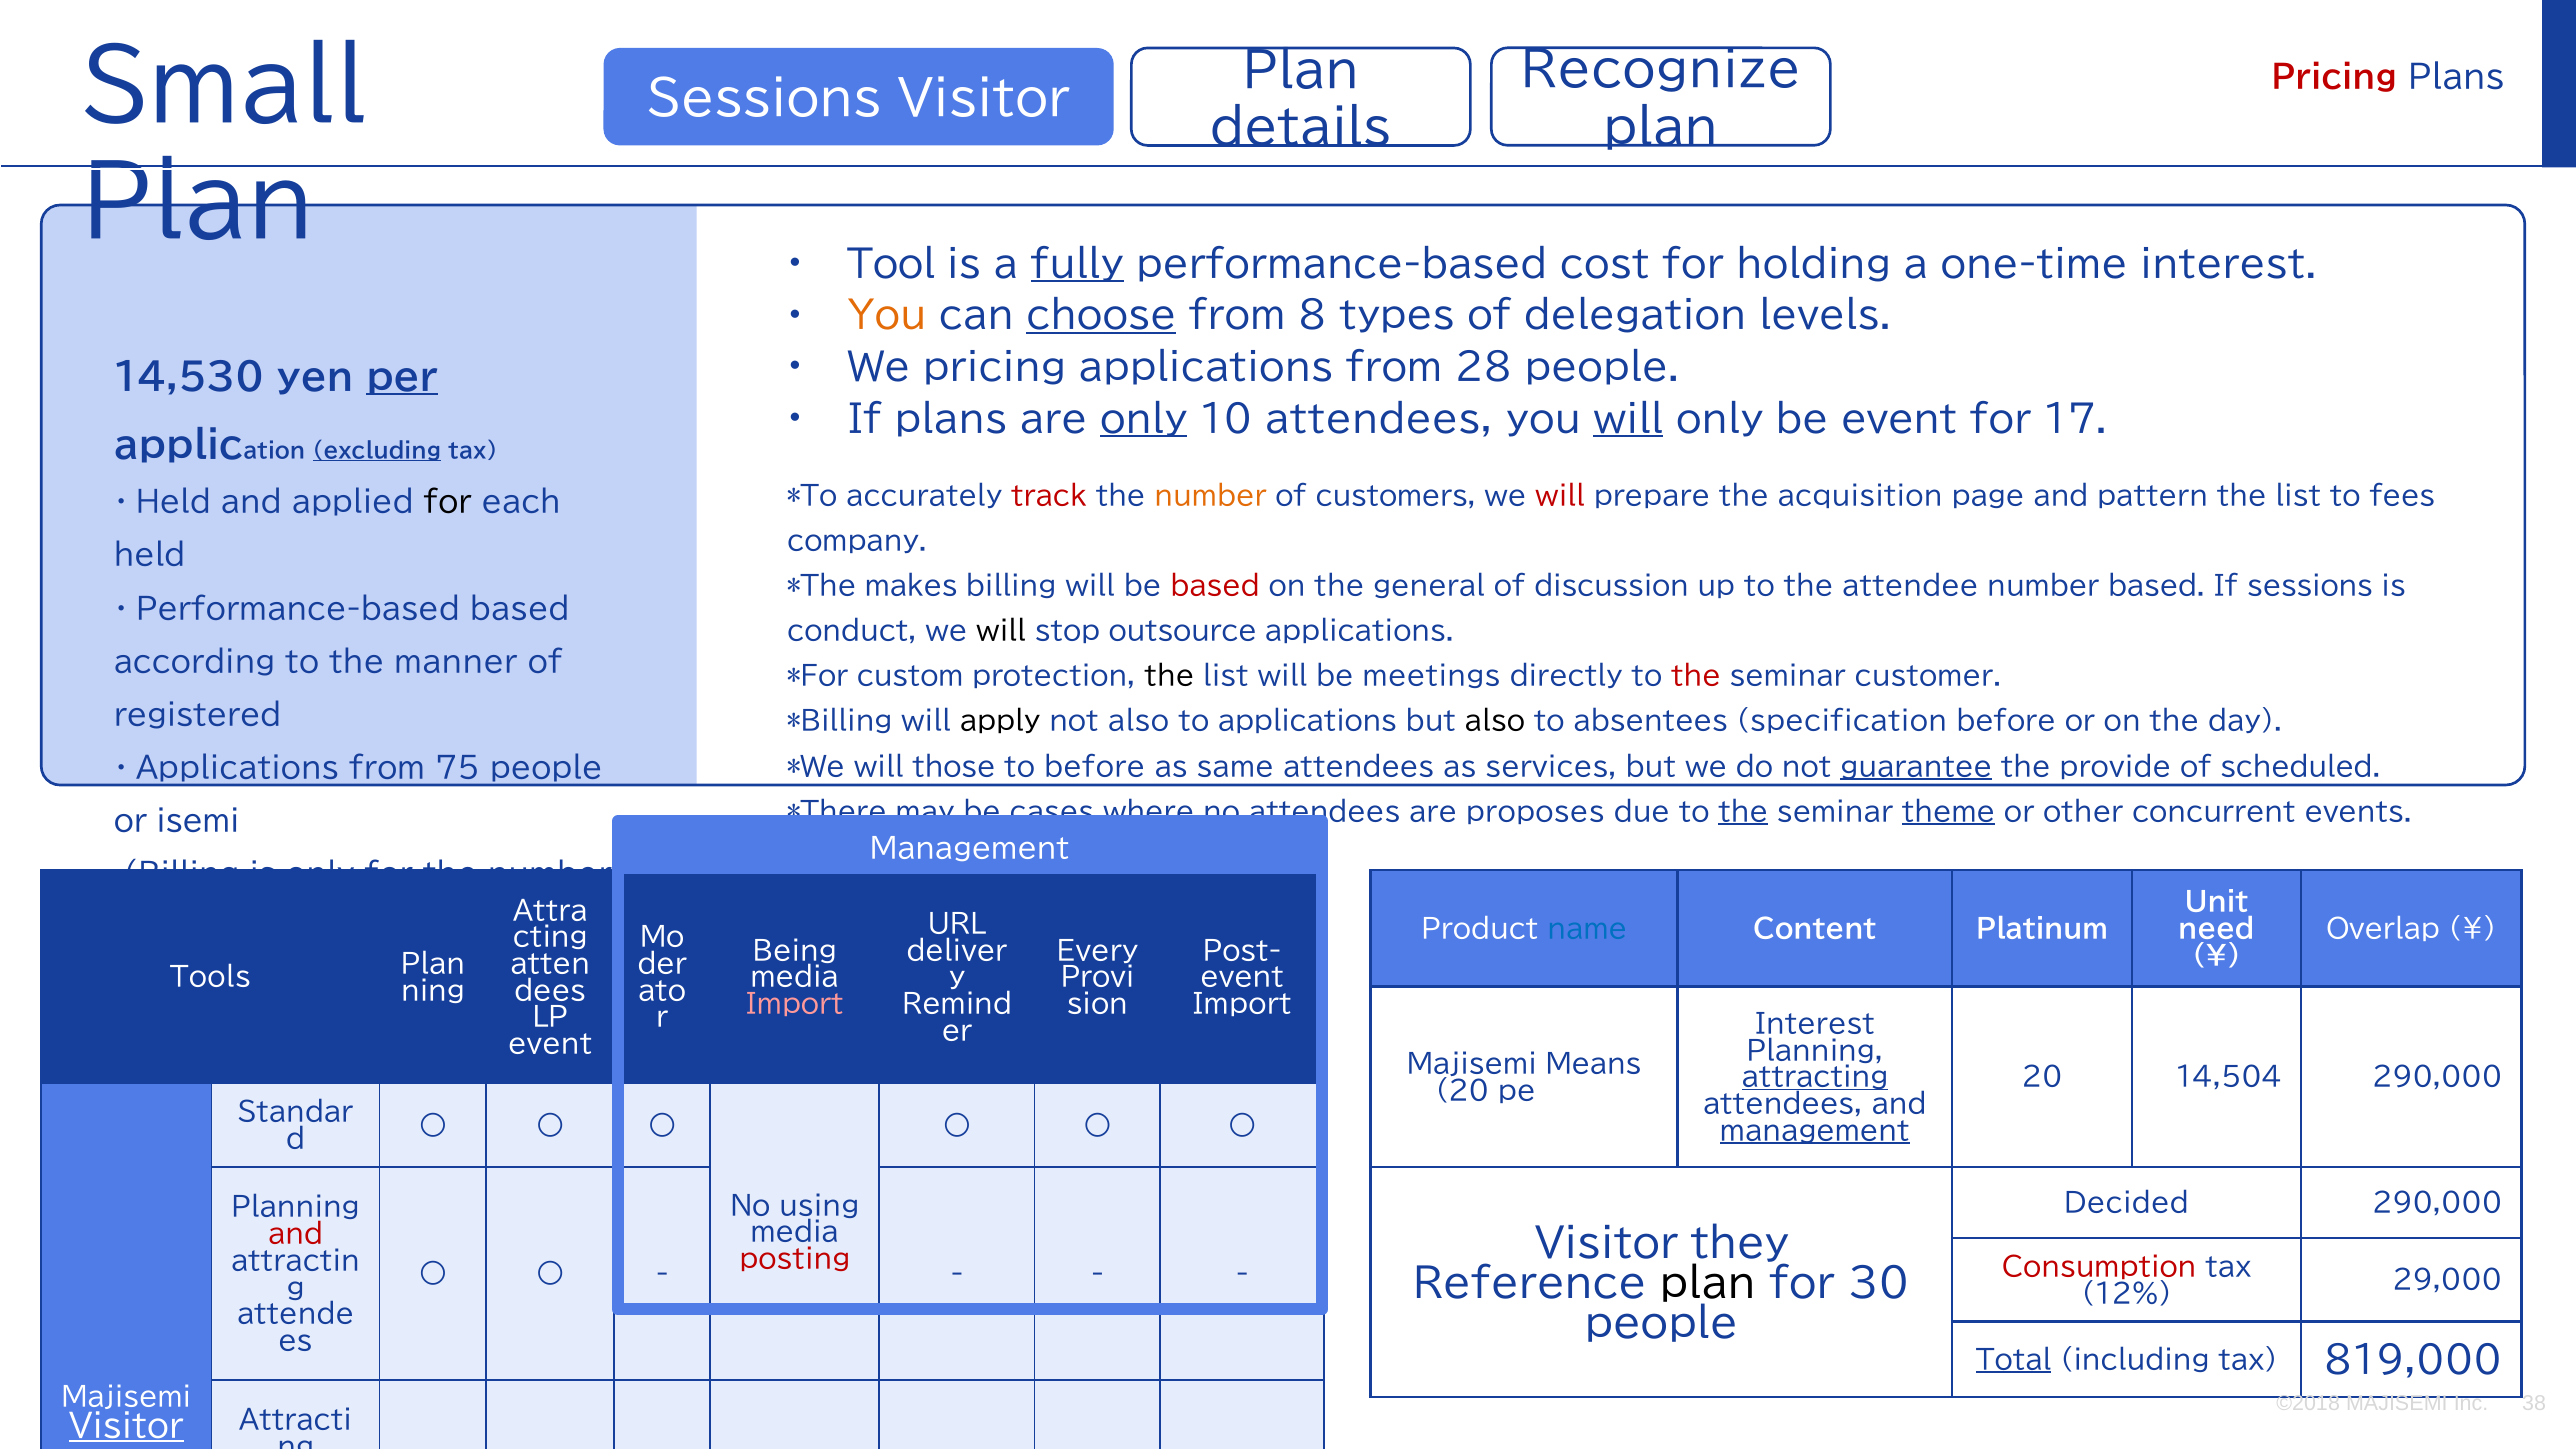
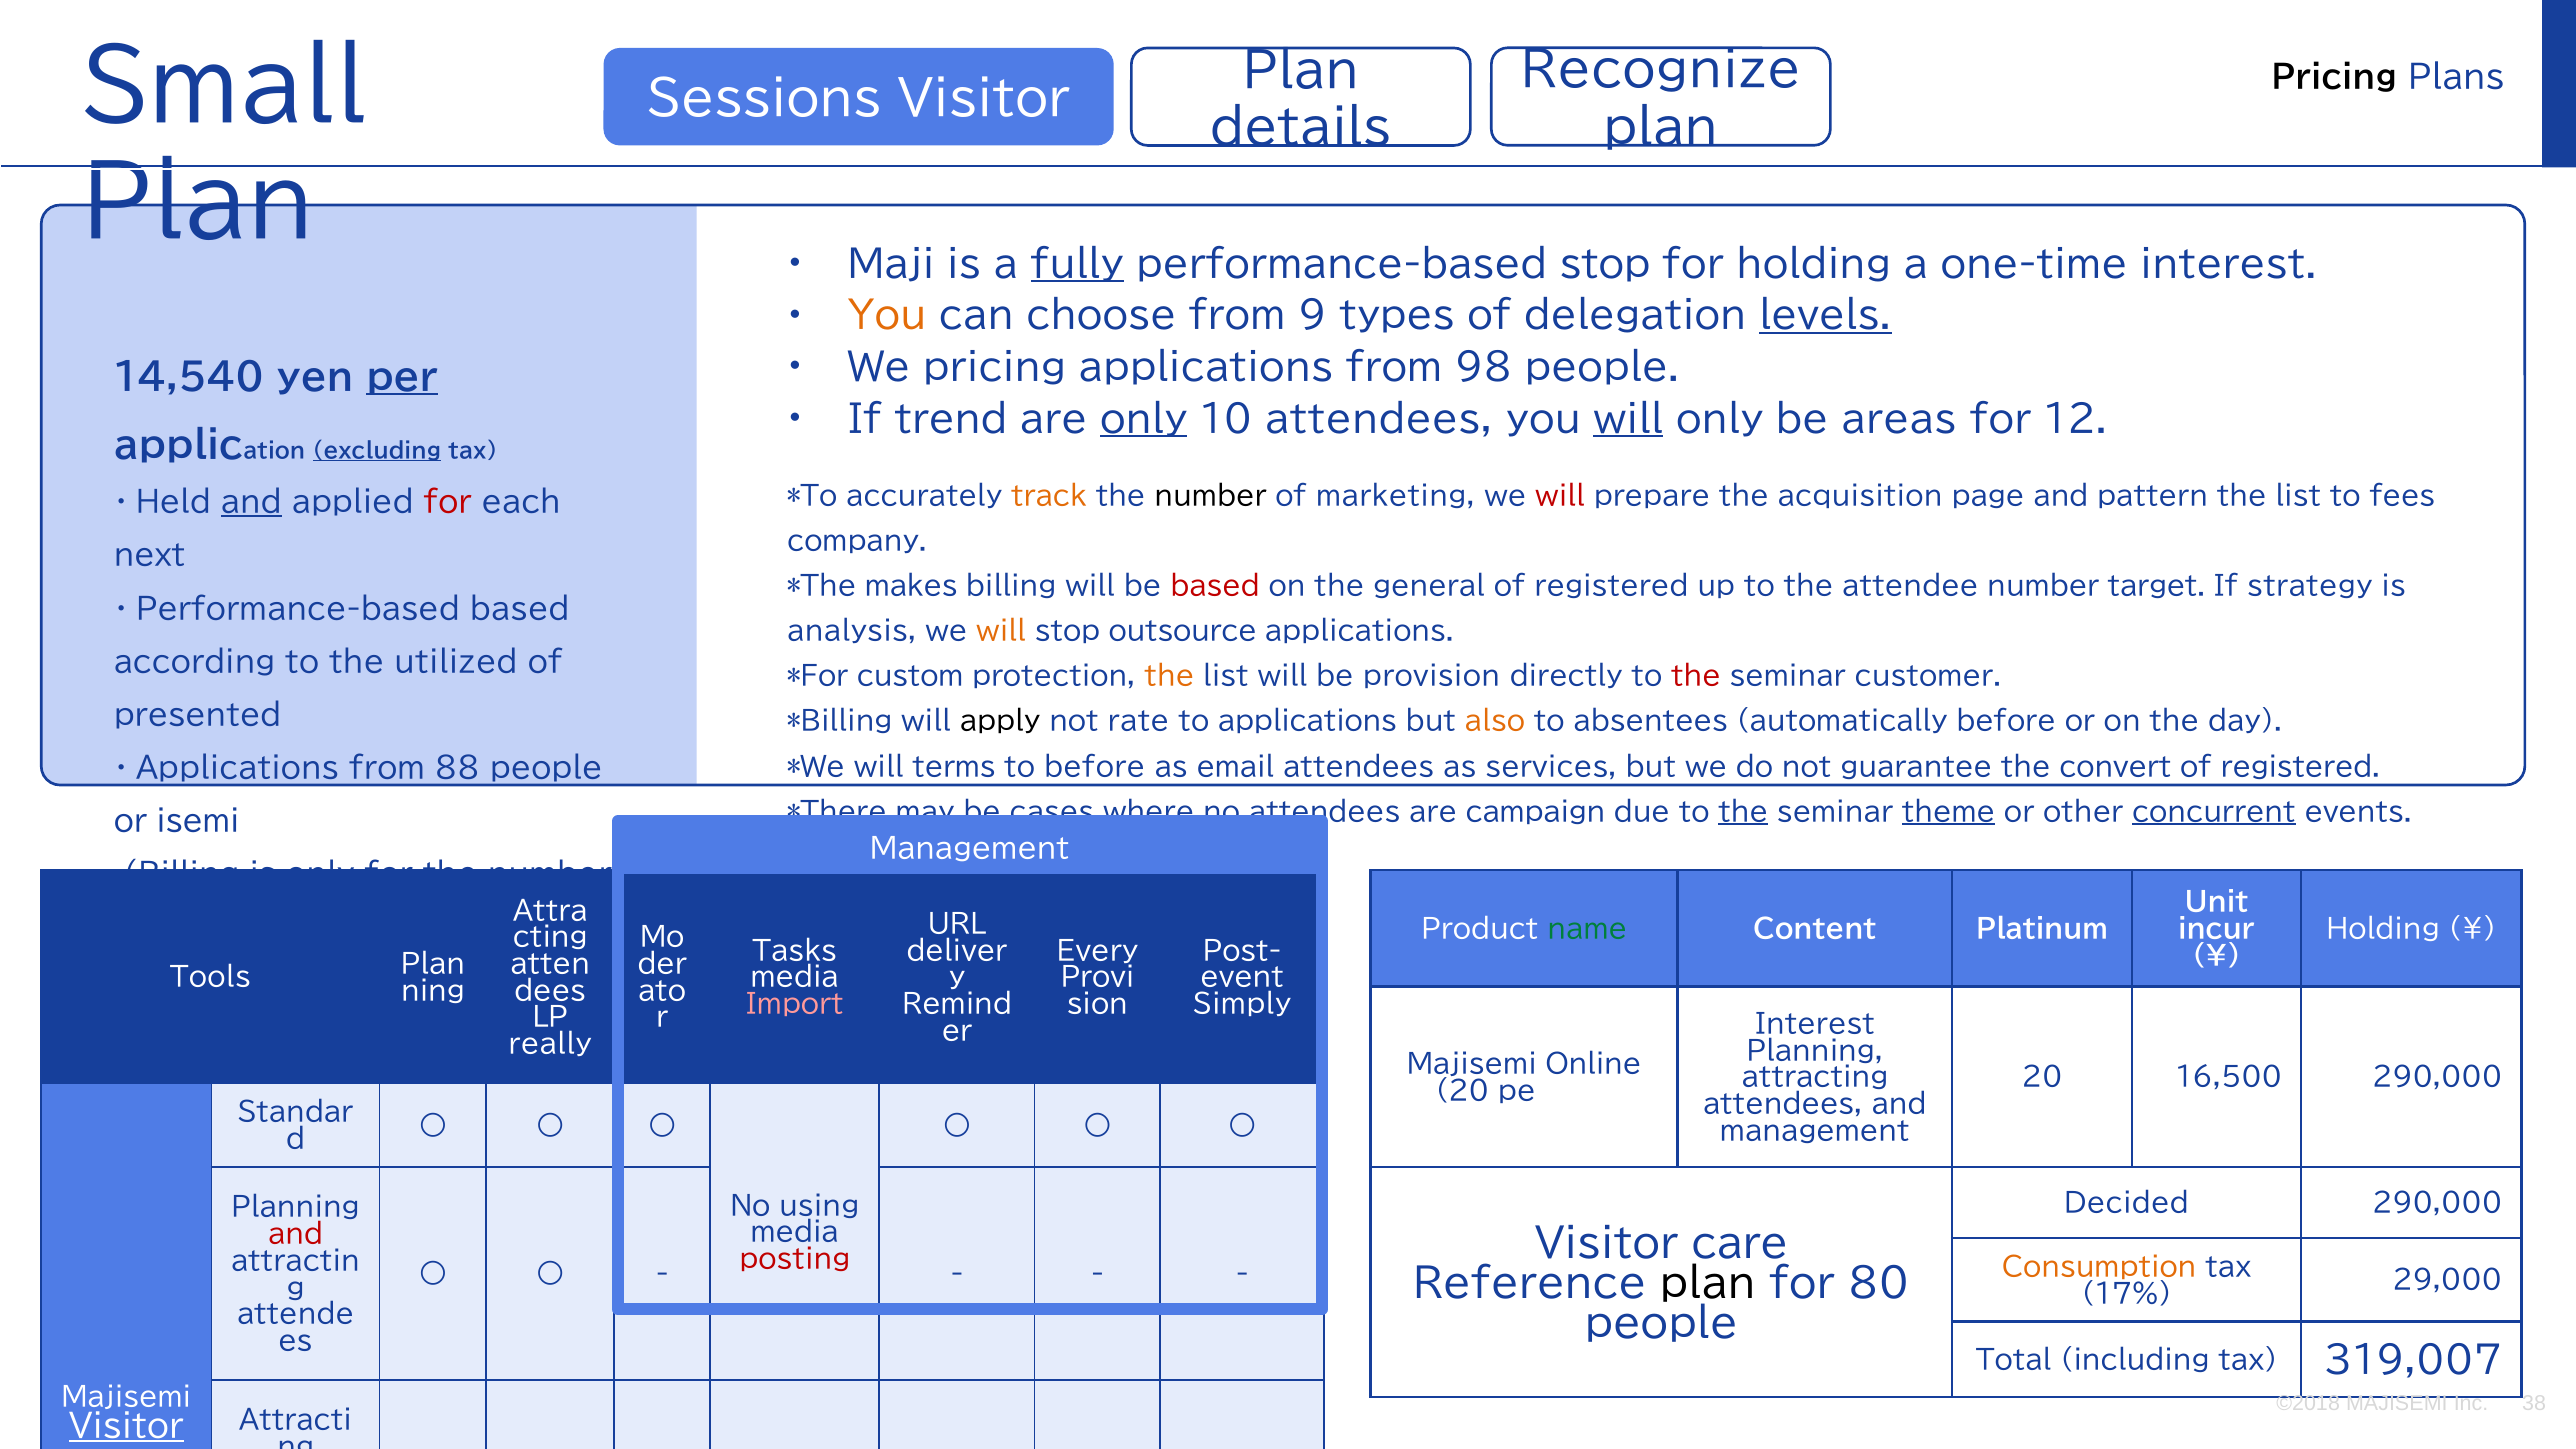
Pricing colour: red -> black (2334, 78)
Tool: Tool -> Maji (891, 265)
performance-based cost: cost -> stop (1605, 265)
choose underline: present -> none (1101, 316)
8: 8 -> 9 (1312, 316)
levels underline: none -> present (1825, 316)
28: 28 -> 98 (1484, 368)
14,530: 14,530 -> 14,540 (189, 378)
If plans: plans -> trend (951, 420)
be event: event -> areas (1899, 420)
17: 17 -> 12 (2076, 420)
track colour: red -> orange (1049, 497)
number colour: orange -> black (1210, 497)
customers: customers -> marketing (1396, 497)
and underline: none -> present (251, 503)
for colour: black -> red (448, 503)
held: held -> next (150, 556)
discussion: discussion -> registered (1611, 587)
number based: based -> target (2157, 587)
If sessions: sessions -> strategy (2310, 587)
conduct: conduct -> analysis (852, 632)
will colour: black -> orange (1001, 632)
manner: manner -> utilized (456, 663)
the colour: black -> orange (1169, 677)
meetings: meetings -> provision (1432, 677)
registered: registered -> presented (198, 716)
not also: also -> rate (1138, 722)
also colour: black -> orange (1495, 722)
specification: specification -> automatically (1842, 722)
those: those -> terms (954, 767)
same: same -> email (1235, 767)
guarantee underline: present -> none (1916, 767)
provide: provide -> convert (2115, 767)
scheduled: scheduled -> registered (2301, 767)
75: 75 -> 88 (457, 769)
proposes: proposes -> campaign (1536, 812)
concurrent underline: none -> present (2214, 812)
name colour: blue -> green (1587, 930)
need: need -> incur (2217, 930)
Overlap: Overlap -> Holding (2383, 930)
Being: Being -> Tasks (795, 951)
Import: Import -> Simply (1242, 1005)
event: event -> really (550, 1045)
Means: Means -> Online (1593, 1065)
attracting underline: present -> none (1815, 1078)
14,504: 14,504 -> 16,500 (2229, 1078)
management underline: present -> none (1815, 1131)
they: they -> care (1740, 1244)
Consumption colour: red -> orange (2099, 1268)
30: 30 -> 80 (1879, 1284)
12%: 12% -> 17% (2127, 1294)
Total underline: present -> none (2014, 1361)
819,000: 819,000 -> 319,007 (2413, 1361)
